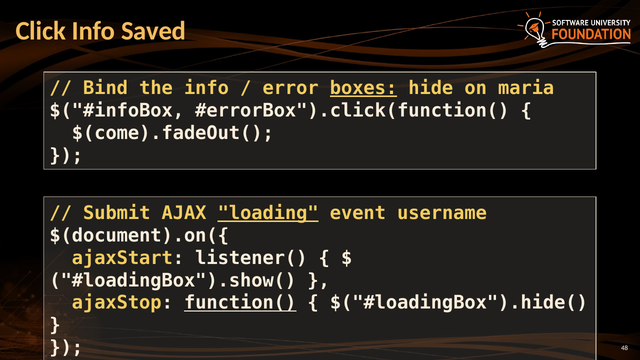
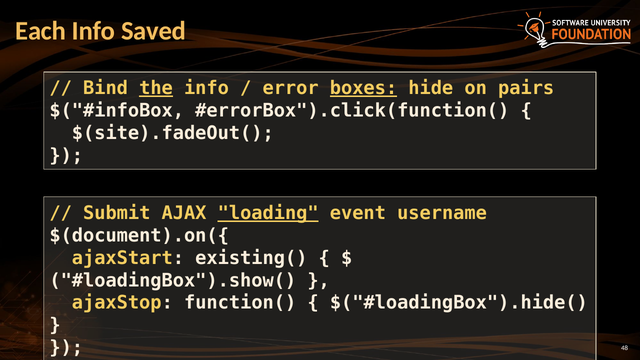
Click: Click -> Each (41, 31)
the underline: none -> present (156, 88)
maria: maria -> pairs (526, 88)
$(come).fadeOut(: $(come).fadeOut( -> $(site).fadeOut( (173, 133)
listener(: listener( -> existing( (251, 258)
function( underline: present -> none (240, 303)
